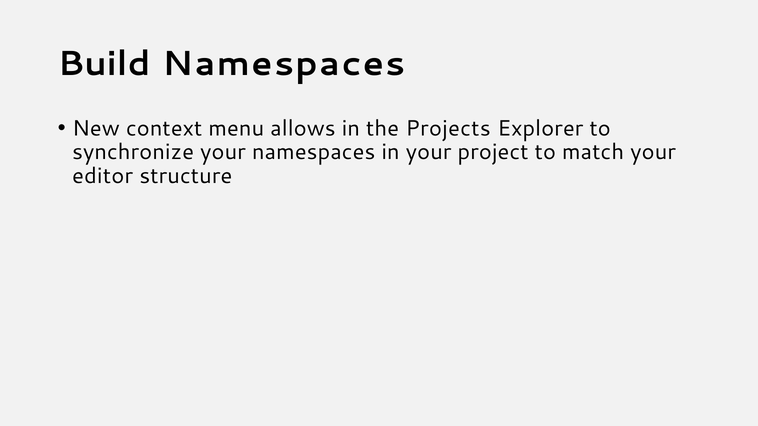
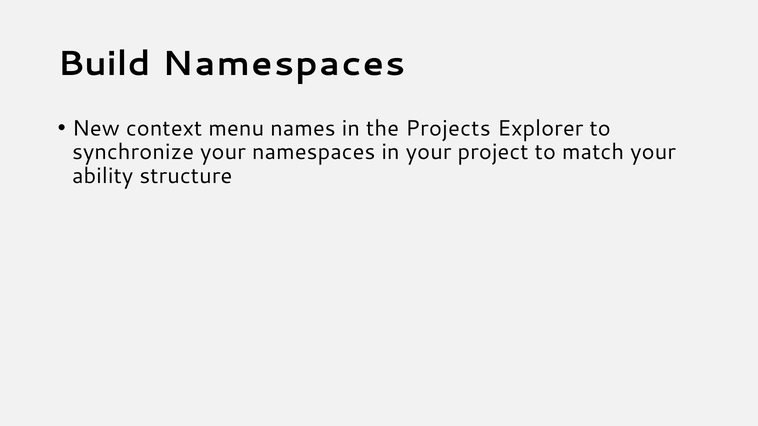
allows: allows -> names (303, 128)
editor: editor -> ability (103, 176)
